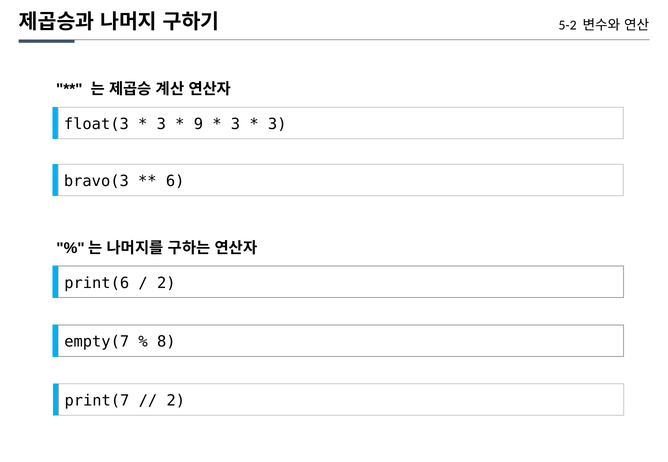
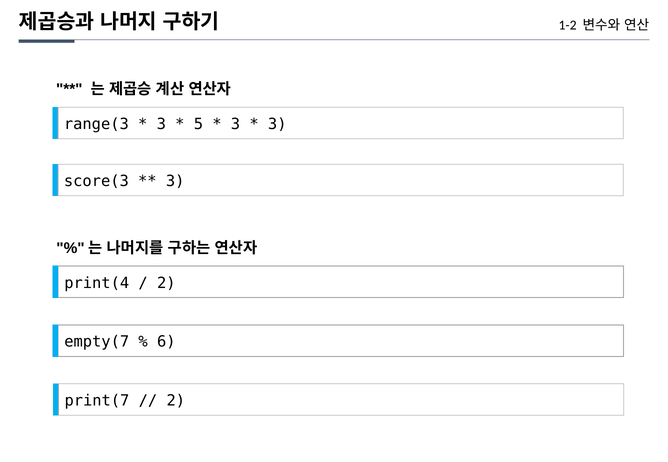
5-2: 5-2 -> 1-2 (568, 25)
float(3: float(3 -> range(3 (96, 124)
9: 9 -> 5 (198, 124)
bravo(3: bravo(3 -> score(3 (96, 181)
6: 6 -> 3 (175, 181)
print(6: print(6 -> print(4 (97, 283)
8: 8 -> 6 (166, 342)
